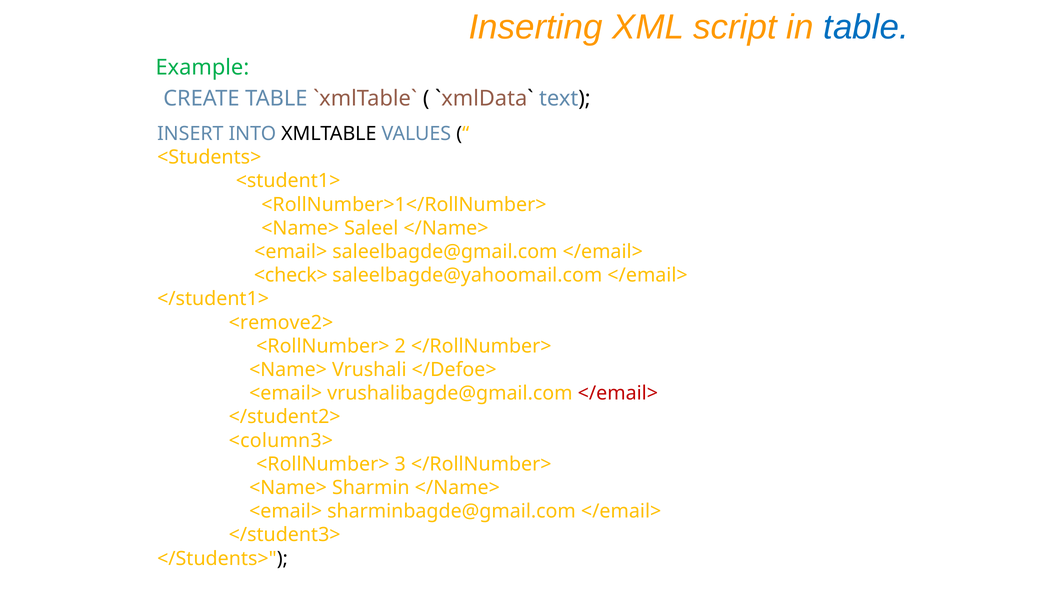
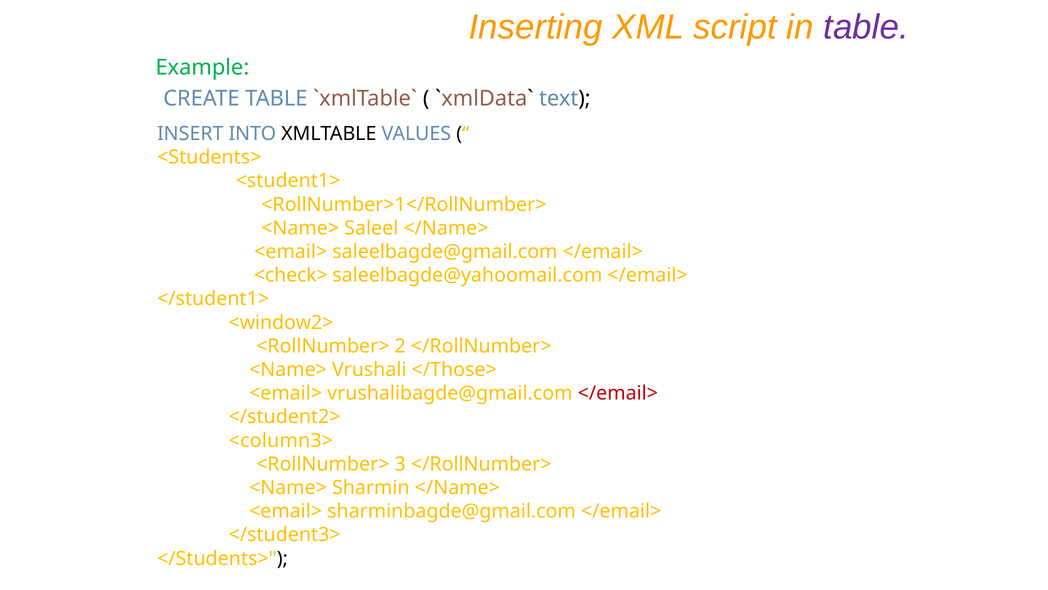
table colour: blue -> purple (866, 27)
<remove2>: <remove2> -> <window2> (281, 322)
</Defoe>: </Defoe> -> </Those> (454, 369)
